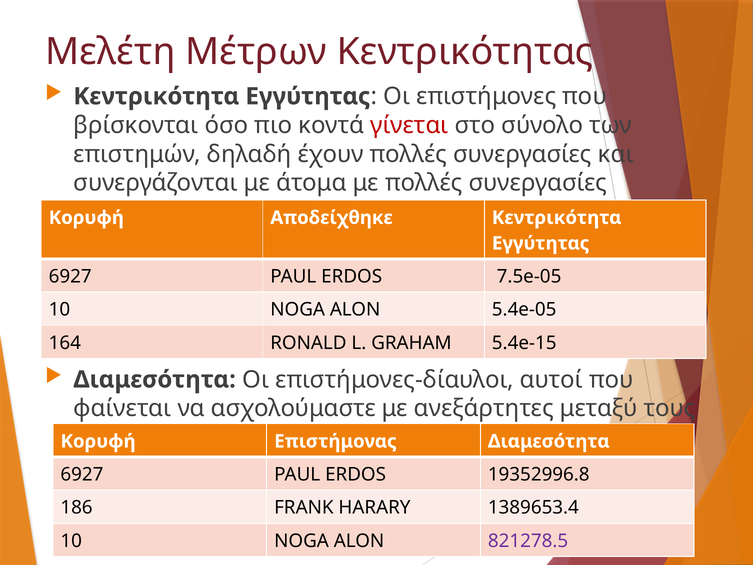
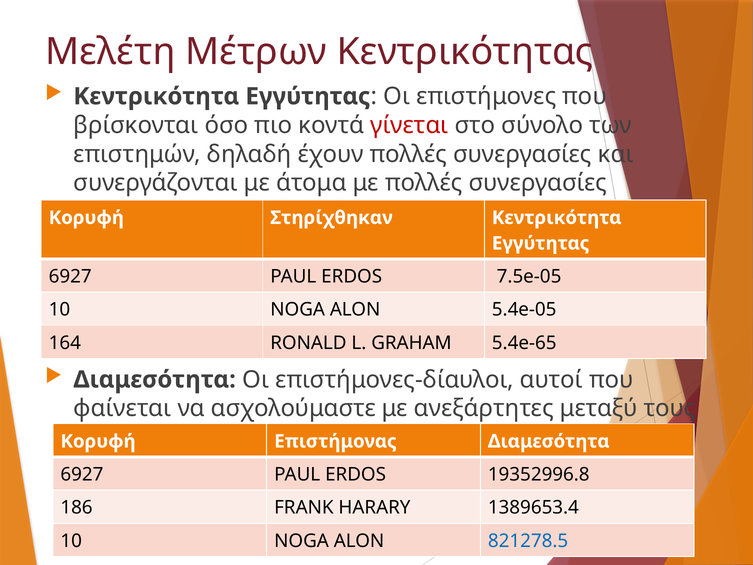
Αποδείχθηκε: Αποδείχθηκε -> Στηρίχθηκαν (331, 218)
5.4e-15: 5.4e-15 -> 5.4e-65 (524, 343)
821278.5 colour: purple -> blue (528, 541)
